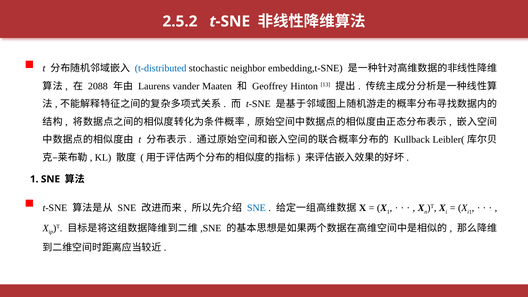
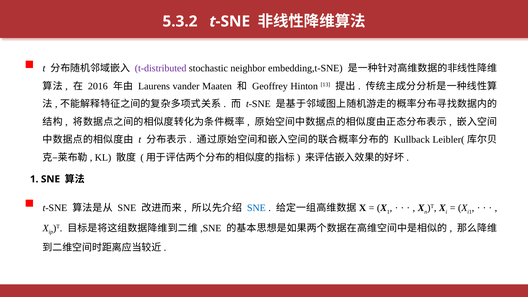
2.5.2: 2.5.2 -> 5.3.2 (180, 21)
t-distributed colour: blue -> purple (161, 68)
2088: 2088 -> 2016 (98, 86)
